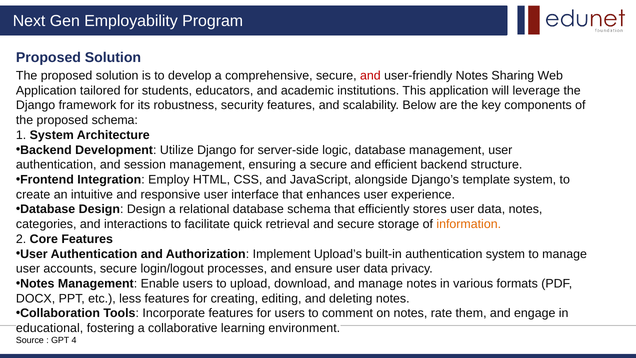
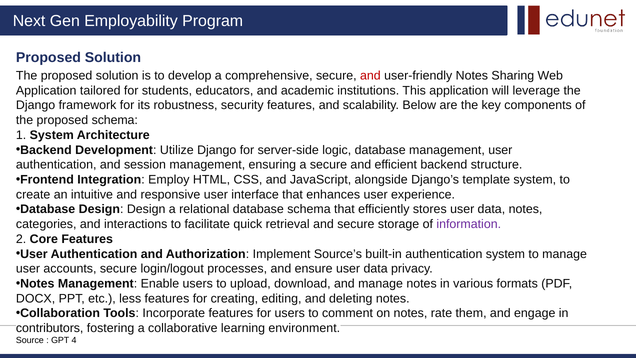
information colour: orange -> purple (469, 224)
Upload’s: Upload’s -> Source’s (338, 254)
educational: educational -> contributors (50, 328)
